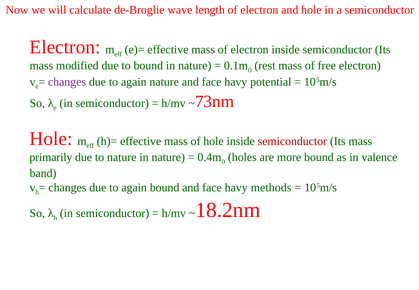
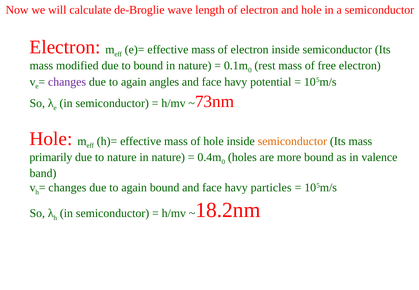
again nature: nature -> angles (164, 82)
semiconductor colour: red -> orange (292, 141)
methods: methods -> particles (271, 188)
